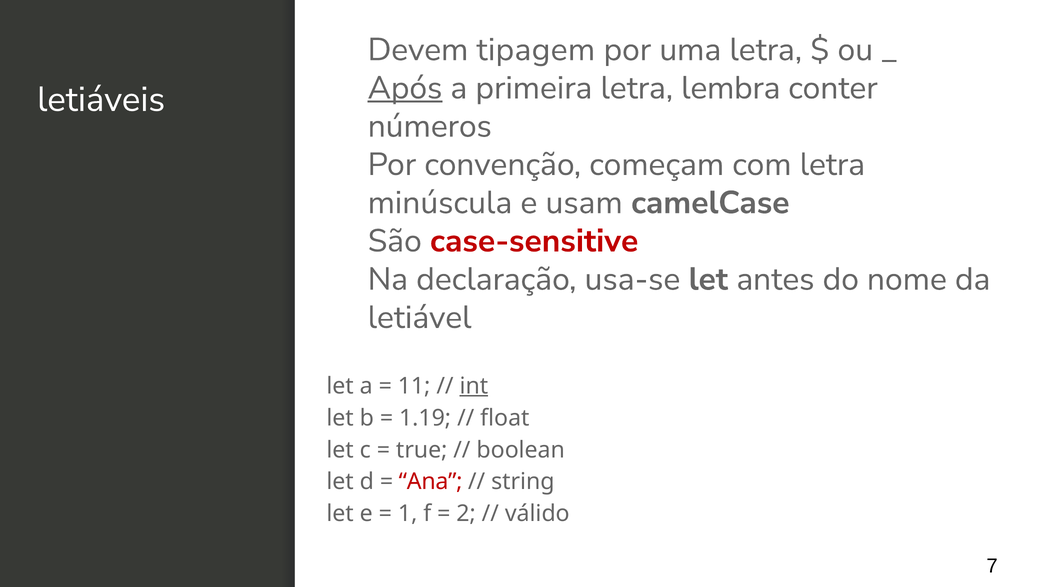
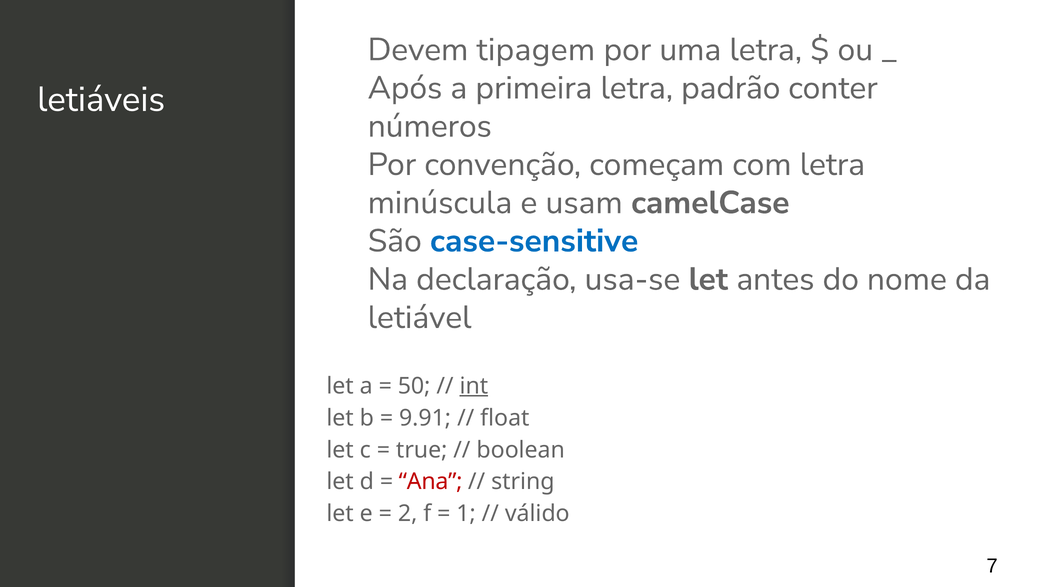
Após underline: present -> none (405, 88)
lembra: lembra -> padrão (731, 88)
case-sensitive colour: red -> blue (534, 241)
11: 11 -> 50 (414, 386)
1.19: 1.19 -> 9.91 (425, 418)
1: 1 -> 2 (408, 514)
2: 2 -> 1 (466, 514)
